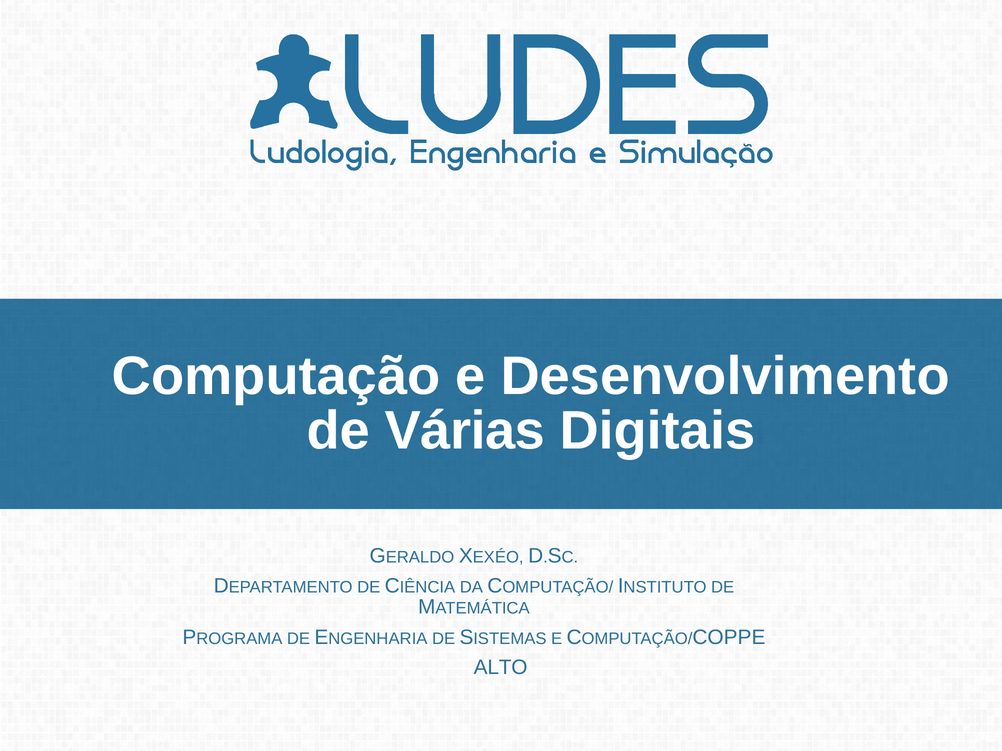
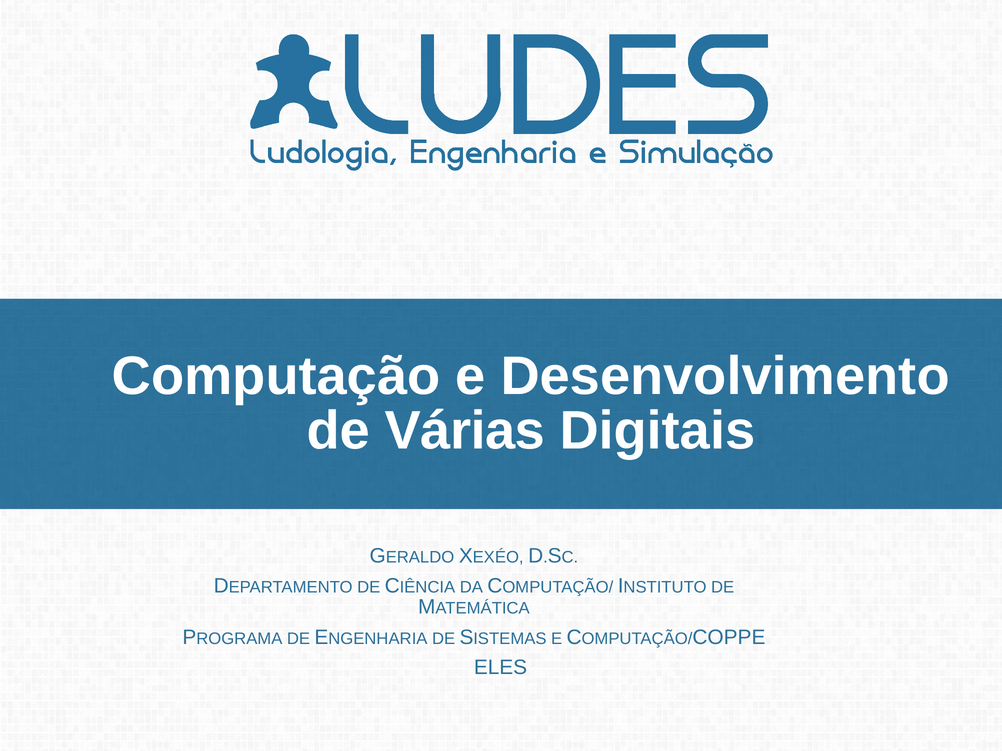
ALTO: ALTO -> ELES (501, 668)
